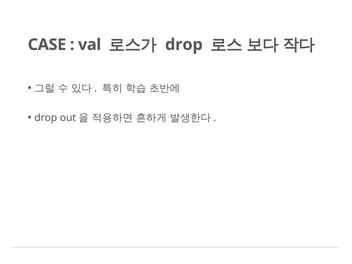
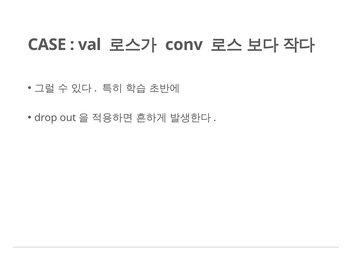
drop: drop -> conv (184, 45)
